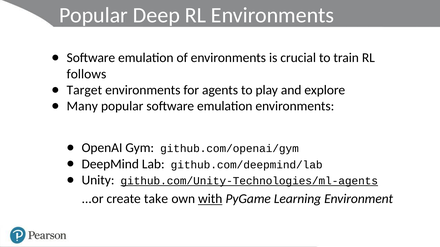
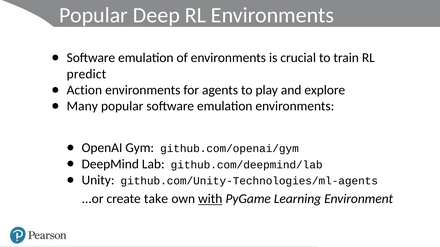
follows: follows -> predict (86, 74)
Target: Target -> Action (84, 90)
github.com/Unity-Technologies/ml-agents underline: present -> none (249, 181)
